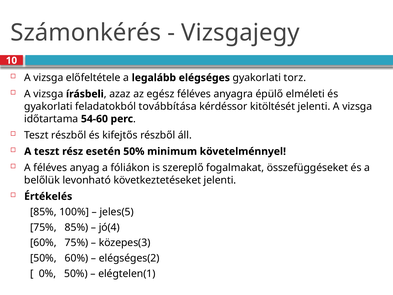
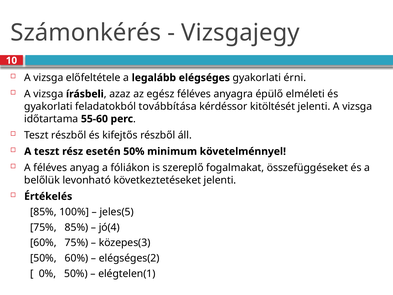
torz: torz -> érni (295, 78)
54-60: 54-60 -> 55-60 (94, 119)
